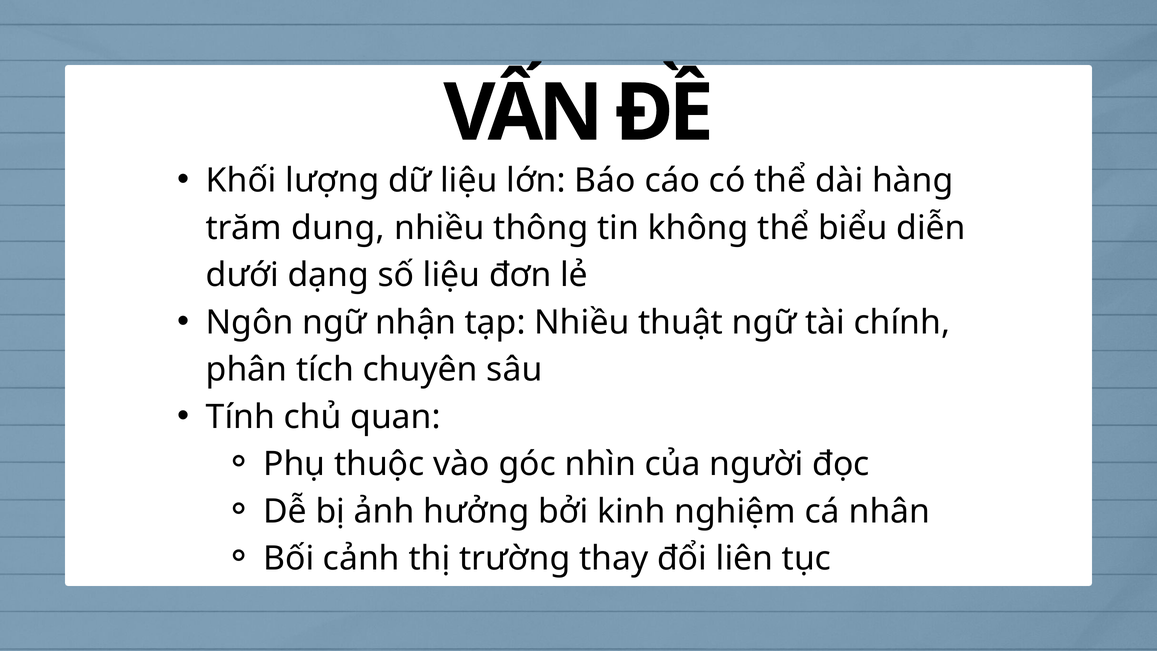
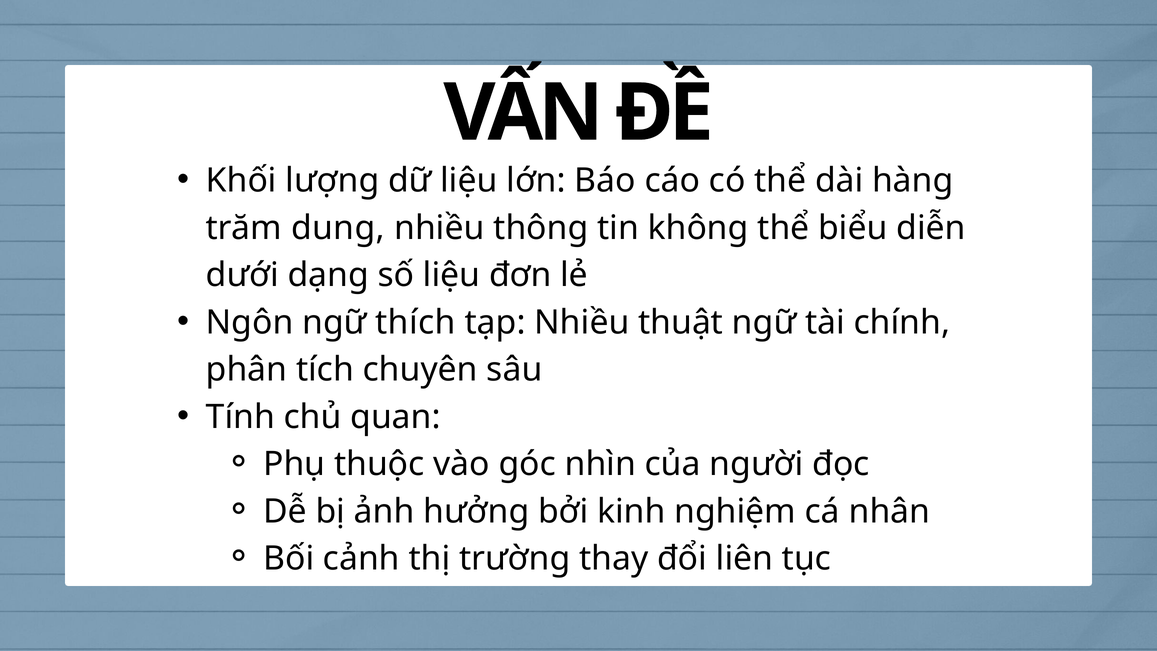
nhận: nhận -> thích (415, 322)
